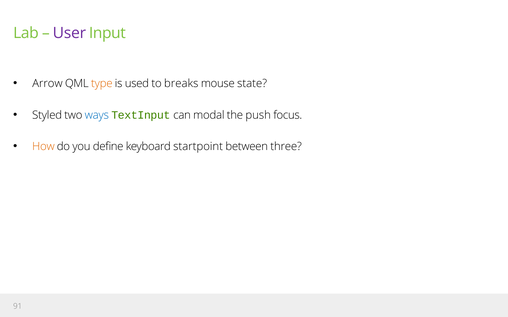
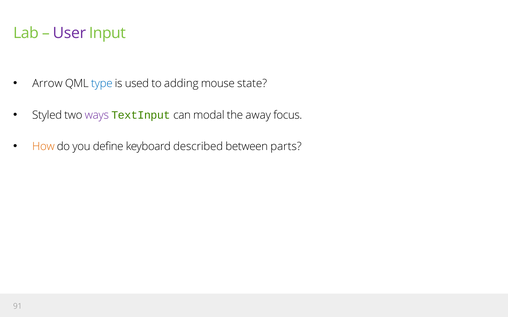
type colour: orange -> blue (102, 84)
breaks: breaks -> adding (181, 84)
ways colour: blue -> purple (97, 115)
push: push -> away (258, 115)
startpoint: startpoint -> described (198, 147)
three: three -> parts (286, 147)
